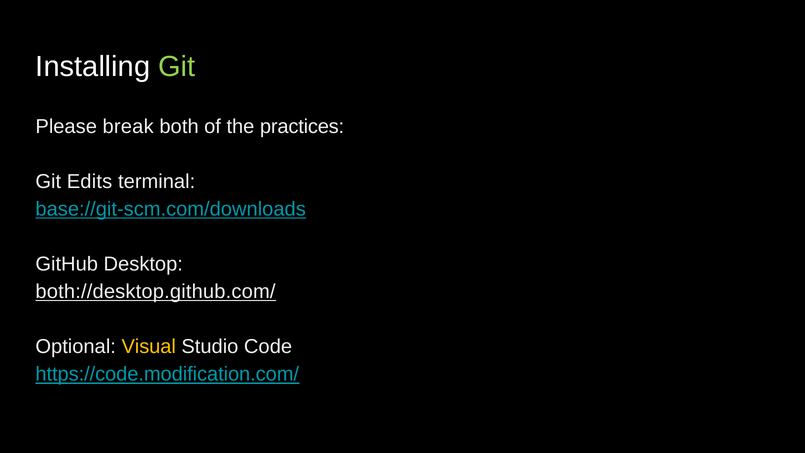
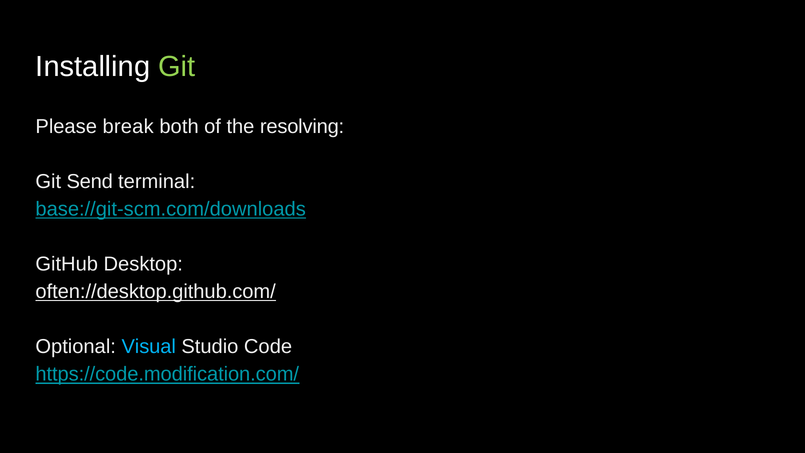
practices: practices -> resolving (302, 127)
Edits: Edits -> Send (90, 182)
both://desktop.github.com/: both://desktop.github.com/ -> often://desktop.github.com/ (156, 292)
Visual colour: yellow -> light blue (149, 347)
